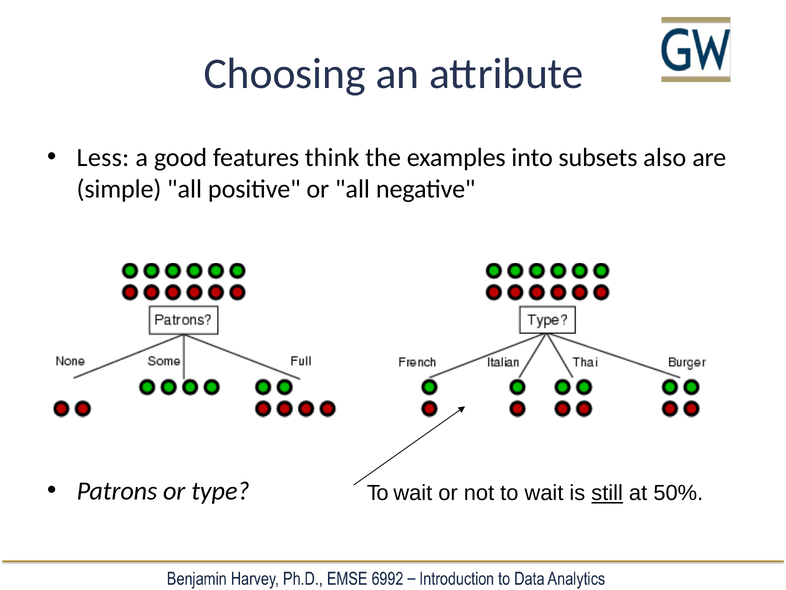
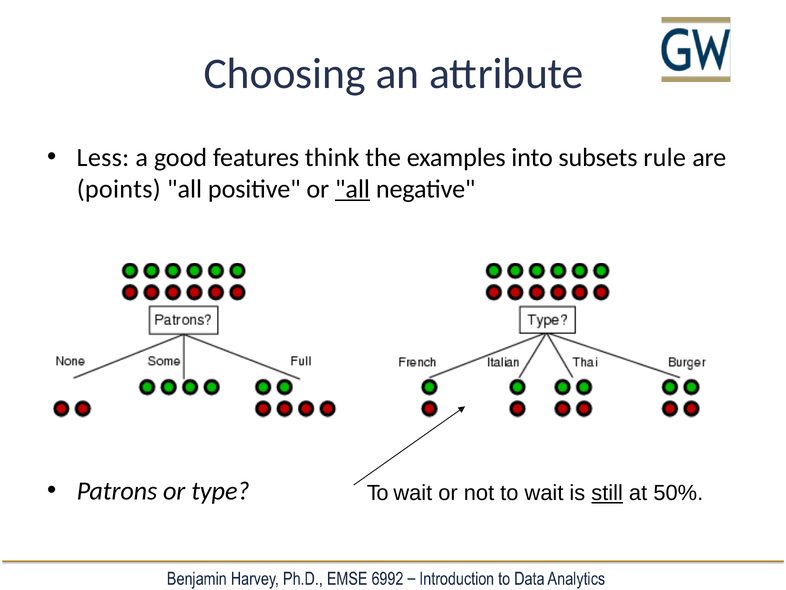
also: also -> rule (665, 157)
simple: simple -> points (119, 189)
all underline: none -> present (353, 189)
